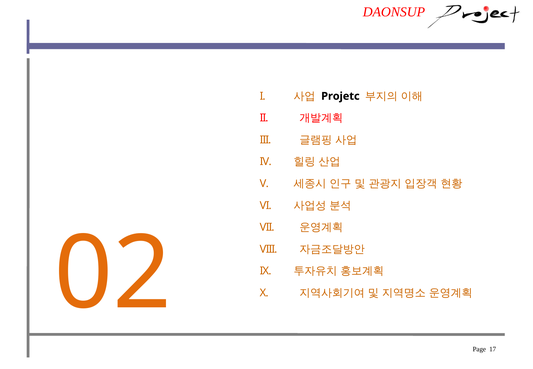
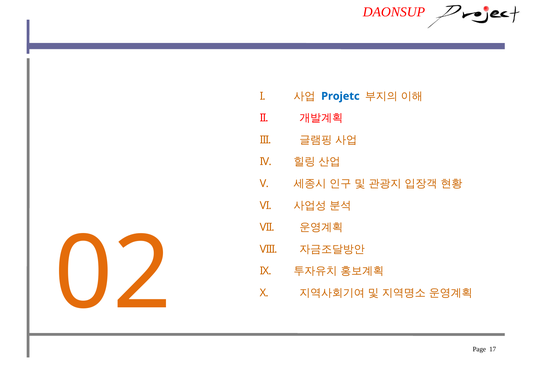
Projetc colour: black -> blue (340, 96)
